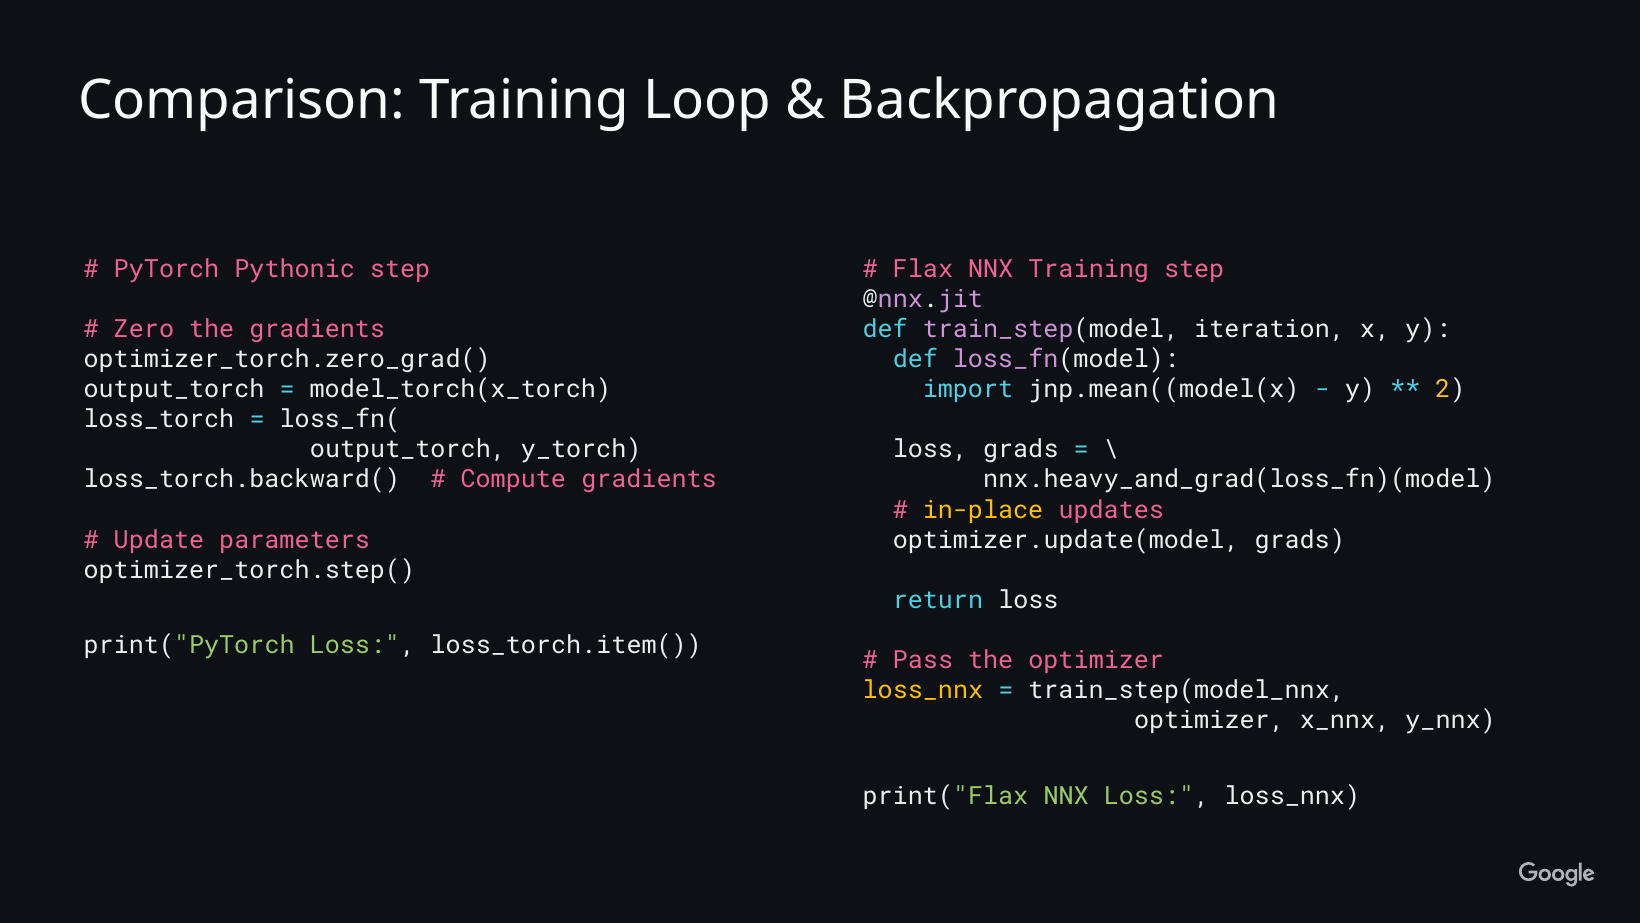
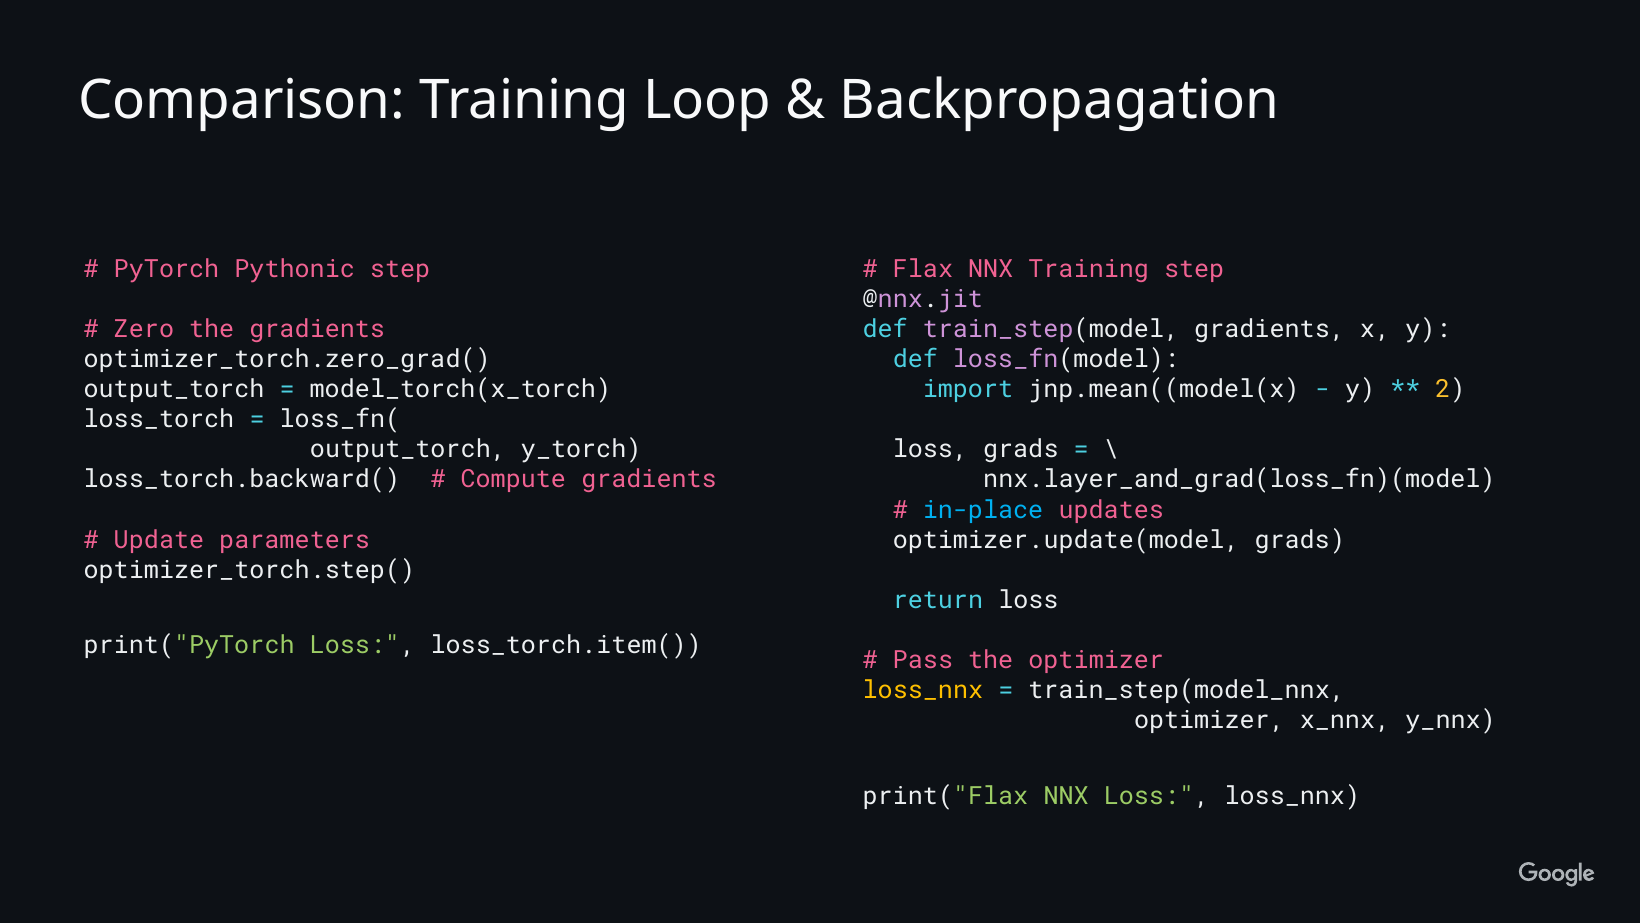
train_step(model iteration: iteration -> gradients (1270, 329)
nnx.heavy_and_grad(loss_fn)(model: nnx.heavy_and_grad(loss_fn)(model -> nnx.layer_and_grad(loss_fn)(model (1239, 479)
in-place colour: yellow -> light blue (983, 510)
